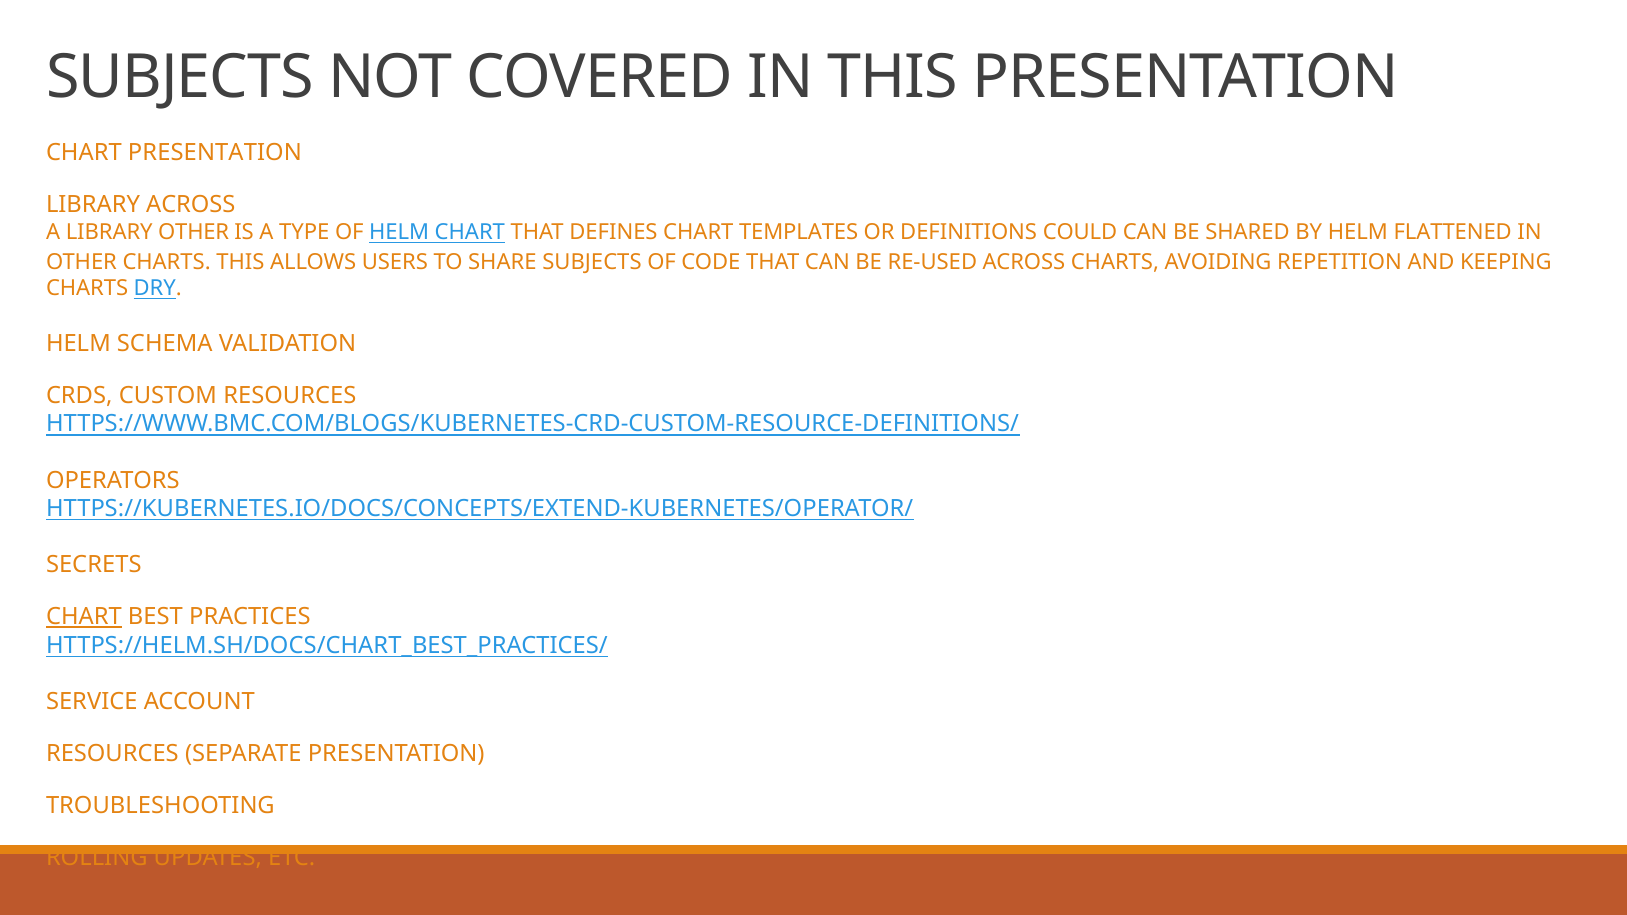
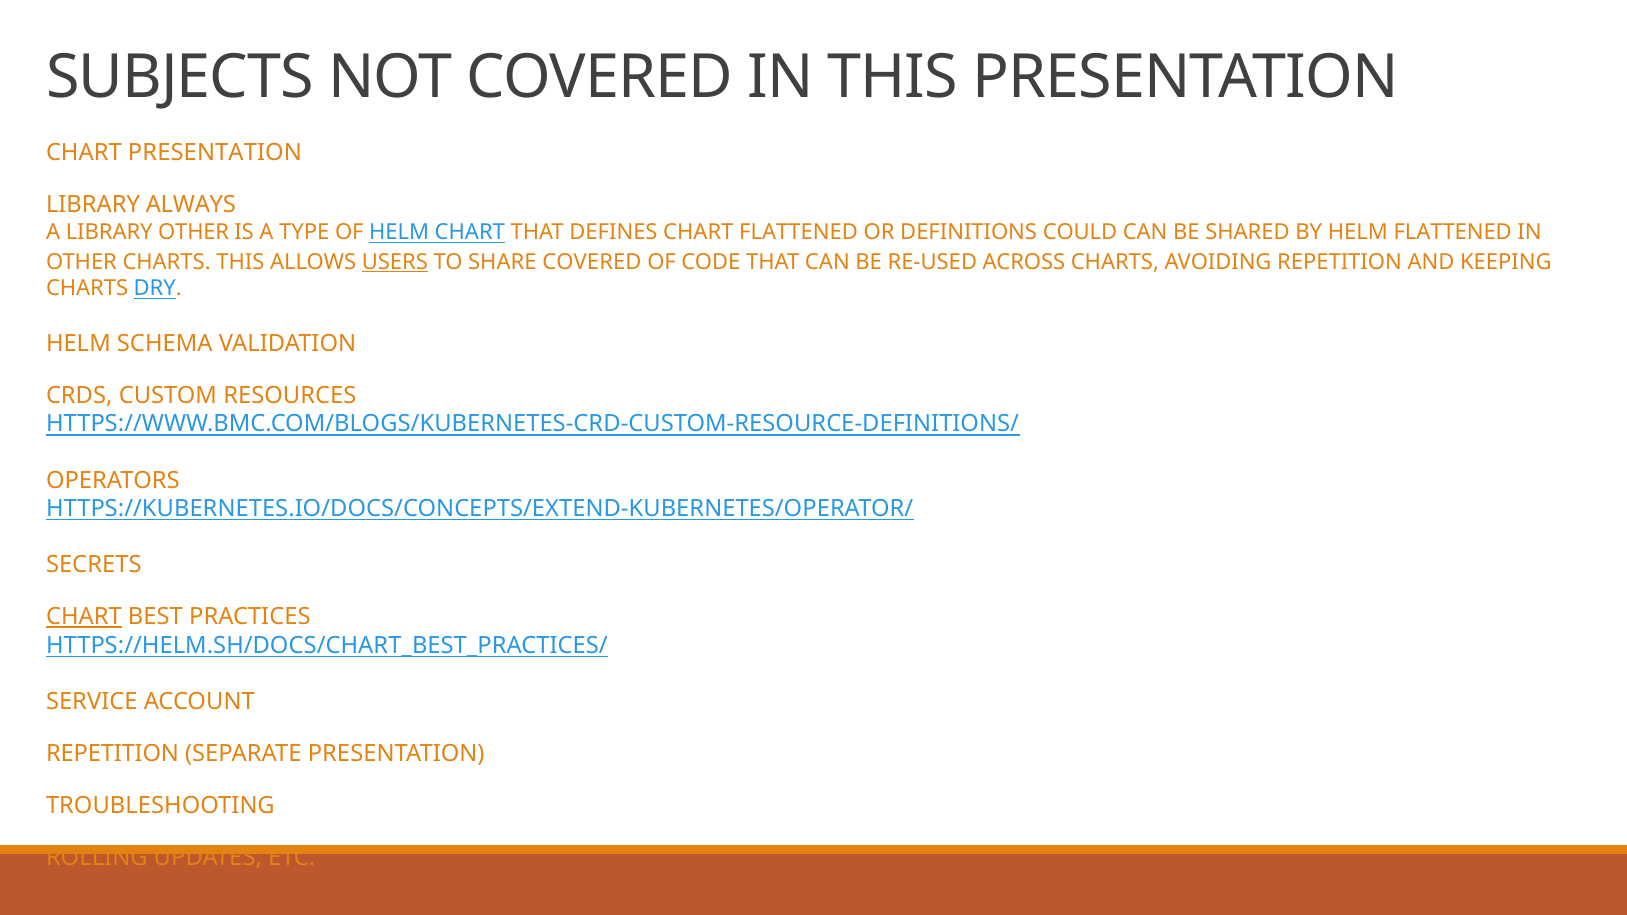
LIBRARY ACROSS: ACROSS -> ALWAYS (191, 205)
CHART TEMPLATES: TEMPLATES -> FLATTENED (799, 232)
USERS underline: none -> present (395, 262)
SHARE SUBJECTS: SUBJECTS -> COVERED (592, 262)
RESOURCES: RESOURCES -> REPETITION (112, 754)
